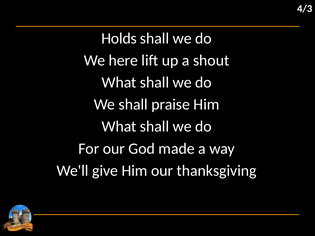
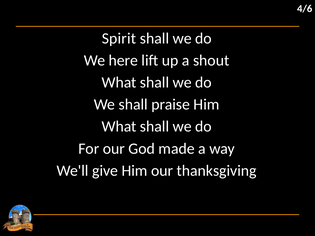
4/3: 4/3 -> 4/6 (305, 9)
Holds: Holds -> Spirit (119, 38)
